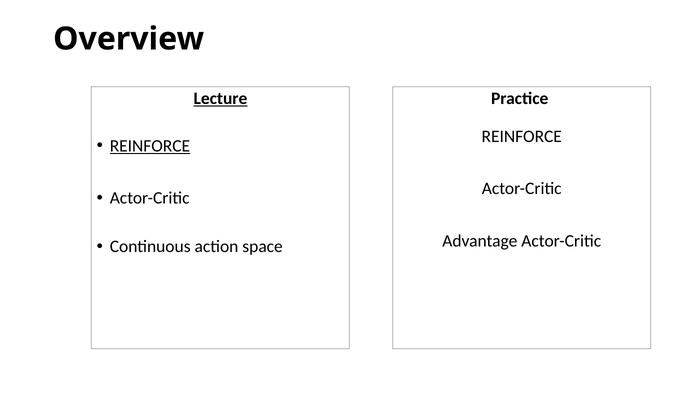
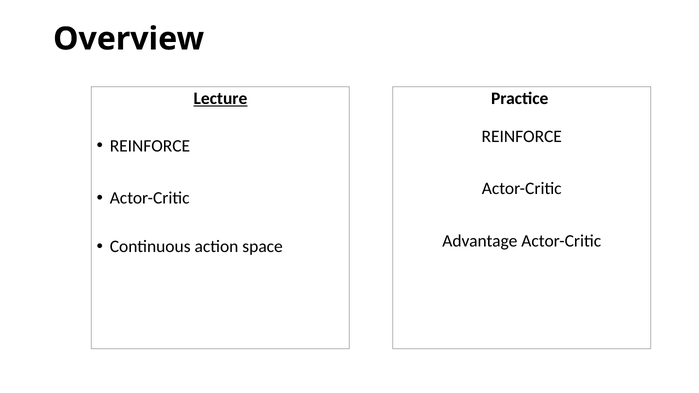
REINFORCE underline: present -> none (150, 146)
